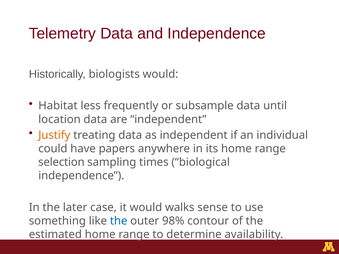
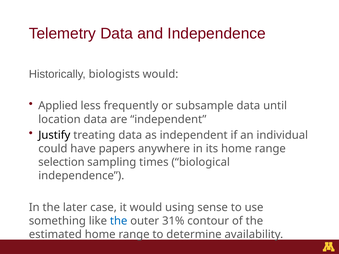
Habitat: Habitat -> Applied (58, 106)
Justify colour: orange -> black (54, 135)
walks: walks -> using (180, 208)
98%: 98% -> 31% (173, 221)
